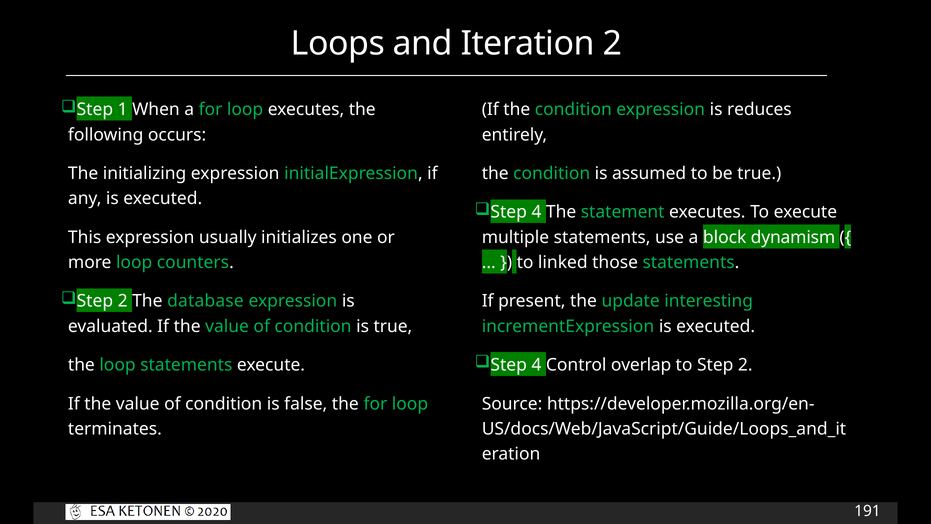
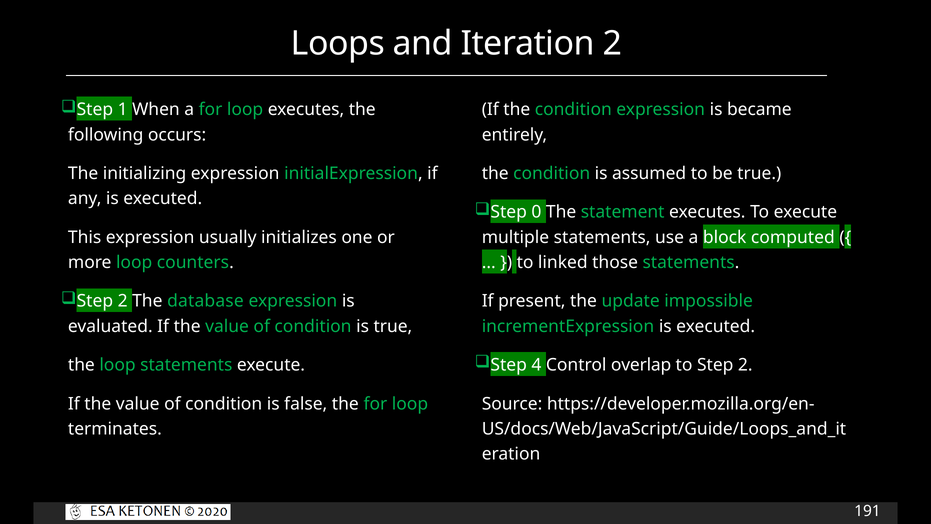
reduces: reduces -> became (759, 110)
4: 4 -> 0 (536, 212)
dynamism: dynamism -> computed (793, 237)
interesting: interesting -> impossible (709, 301)
